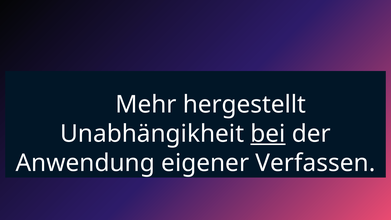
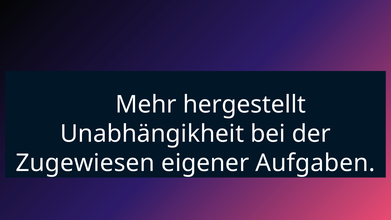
bei underline: present -> none (268, 134)
Anwendung: Anwendung -> Zugewiesen (85, 163)
Verfassen: Verfassen -> Aufgaben (315, 163)
